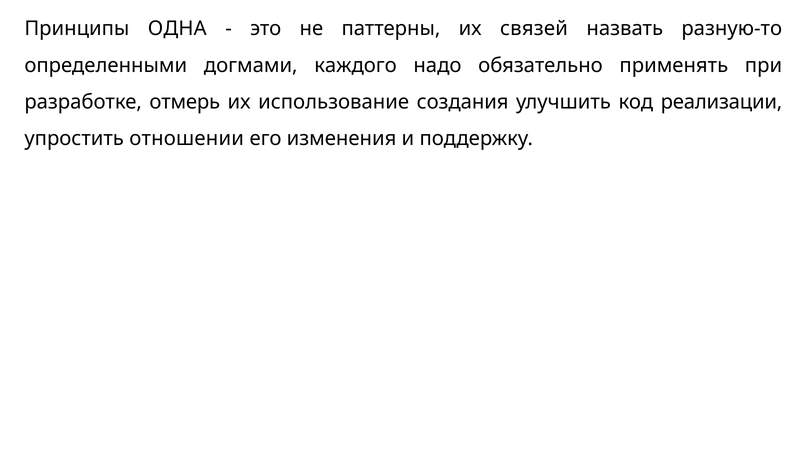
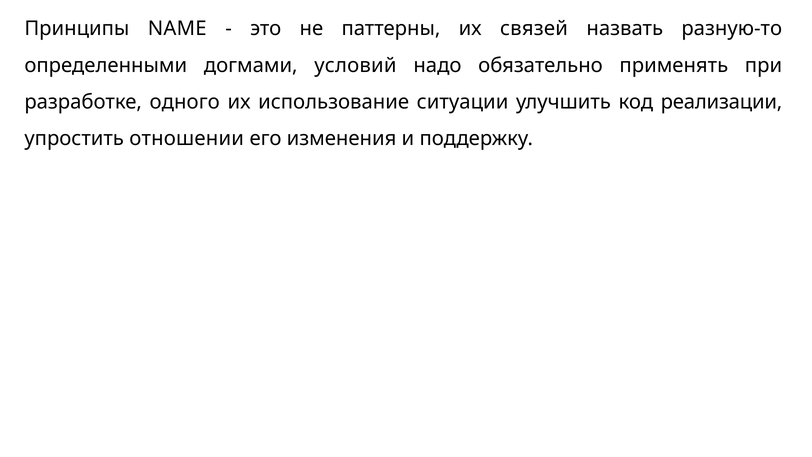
ОДНА: ОДНА -> NAME (177, 29)
каждого: каждого -> условий (355, 65)
отмерь: отмерь -> одного (185, 102)
создания: создания -> ситуации (463, 102)
